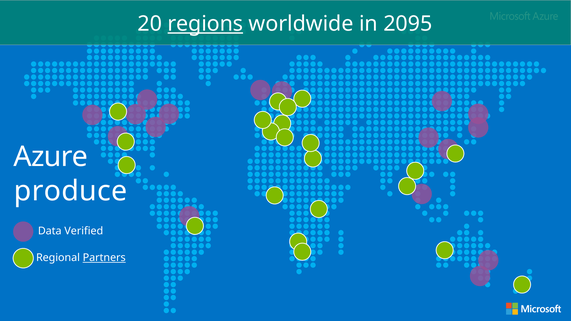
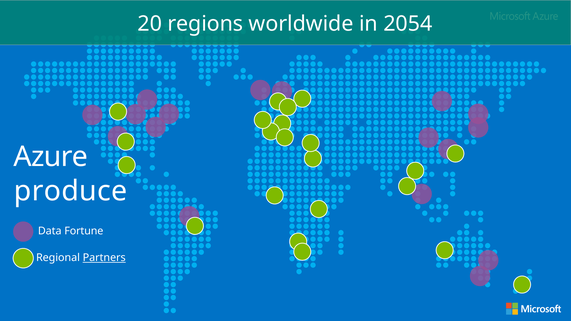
regions underline: present -> none (205, 24)
2095: 2095 -> 2054 (408, 24)
Verified: Verified -> Fortune (84, 231)
